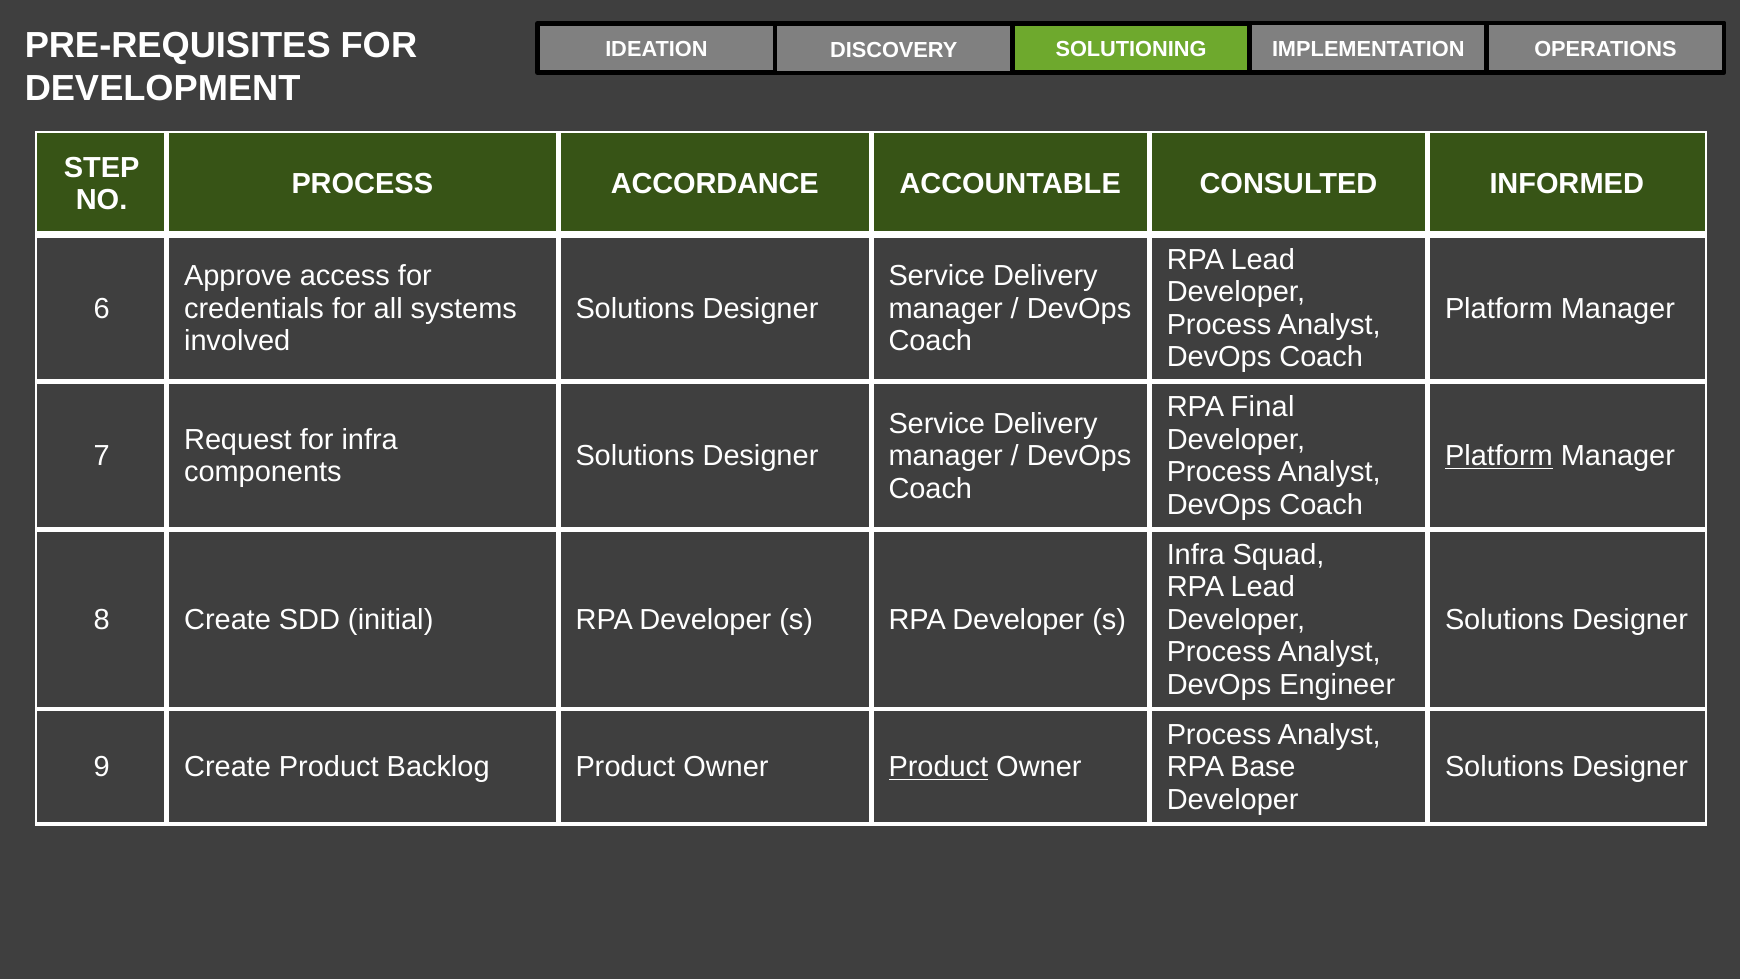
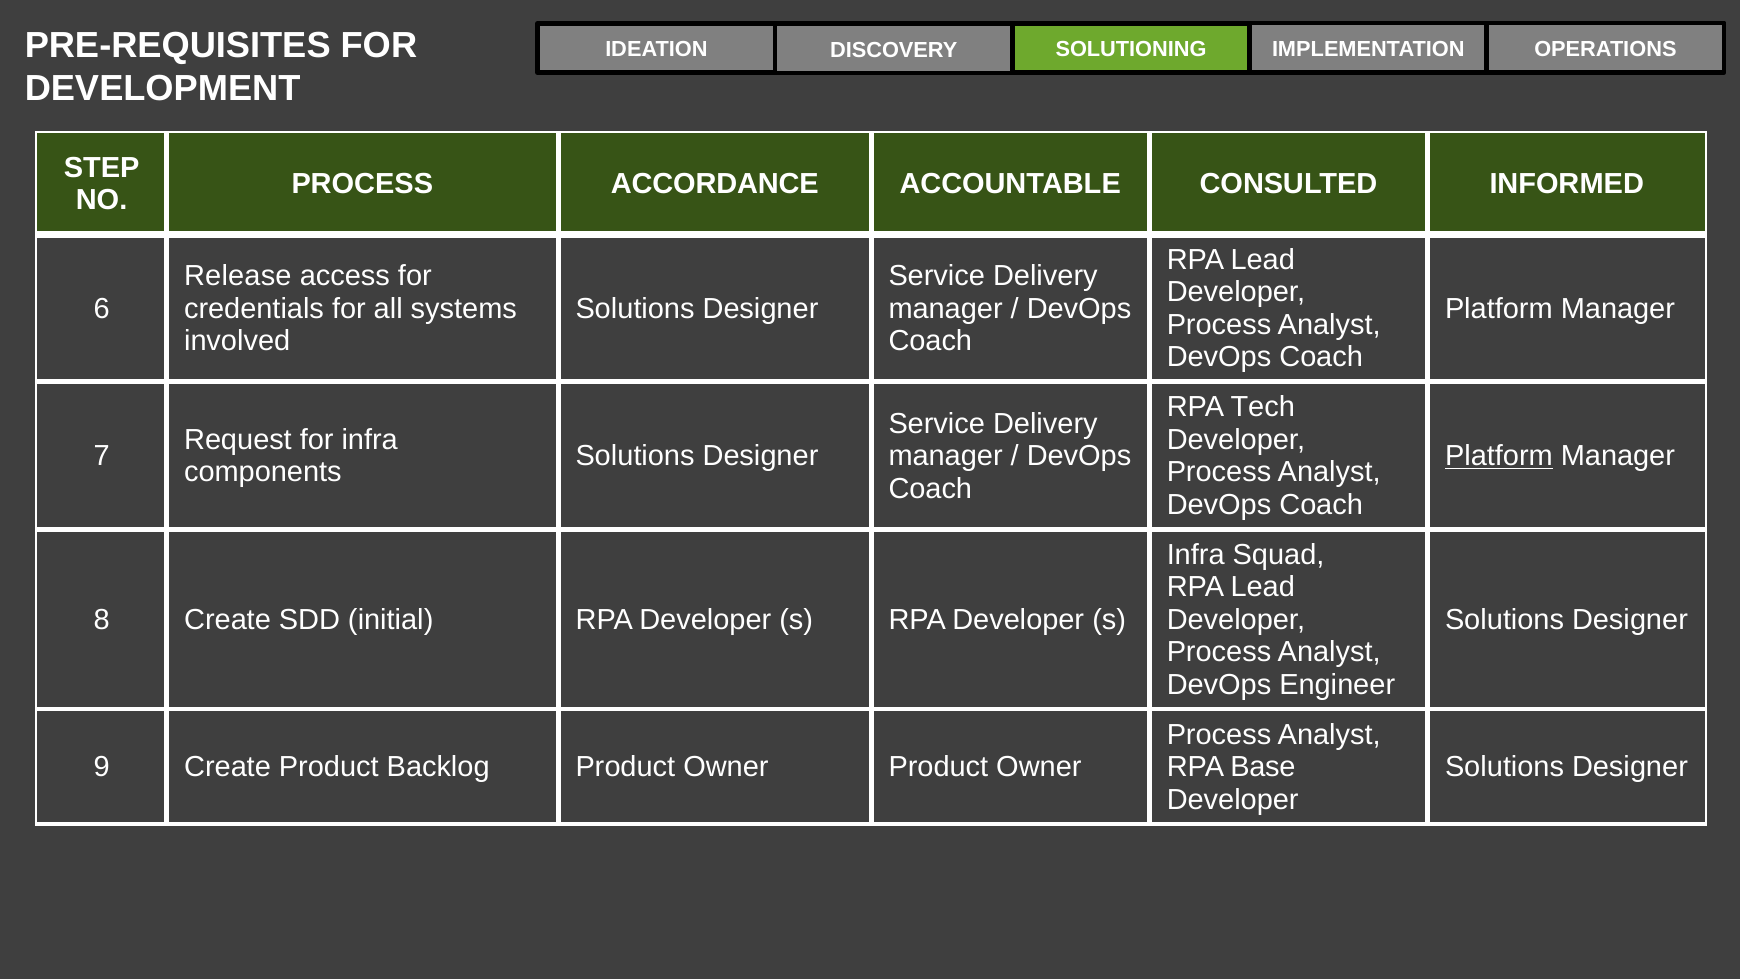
Approve: Approve -> Release (238, 276)
Final: Final -> Tech (1263, 407)
Product underline: present -> none (938, 767)
